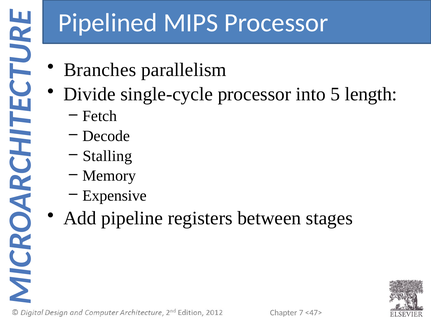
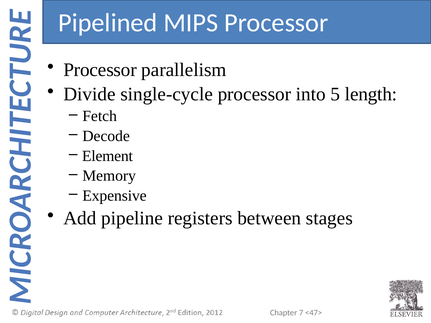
Branches: Branches -> Processor (100, 70)
Stalling: Stalling -> Element (107, 156)
